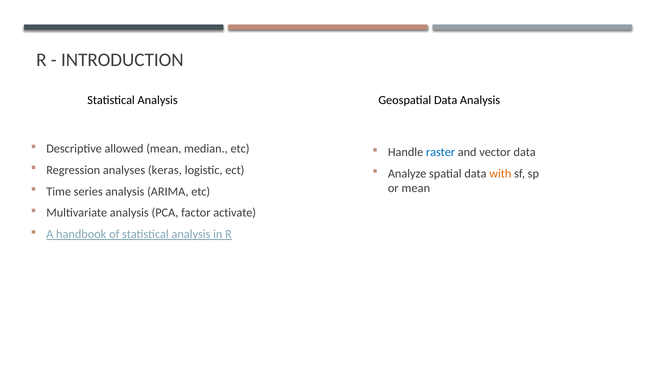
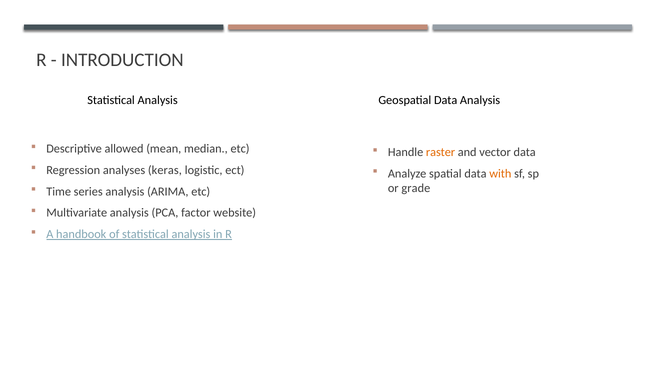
raster colour: blue -> orange (441, 152)
or mean: mean -> grade (416, 188)
activate: activate -> website (235, 213)
